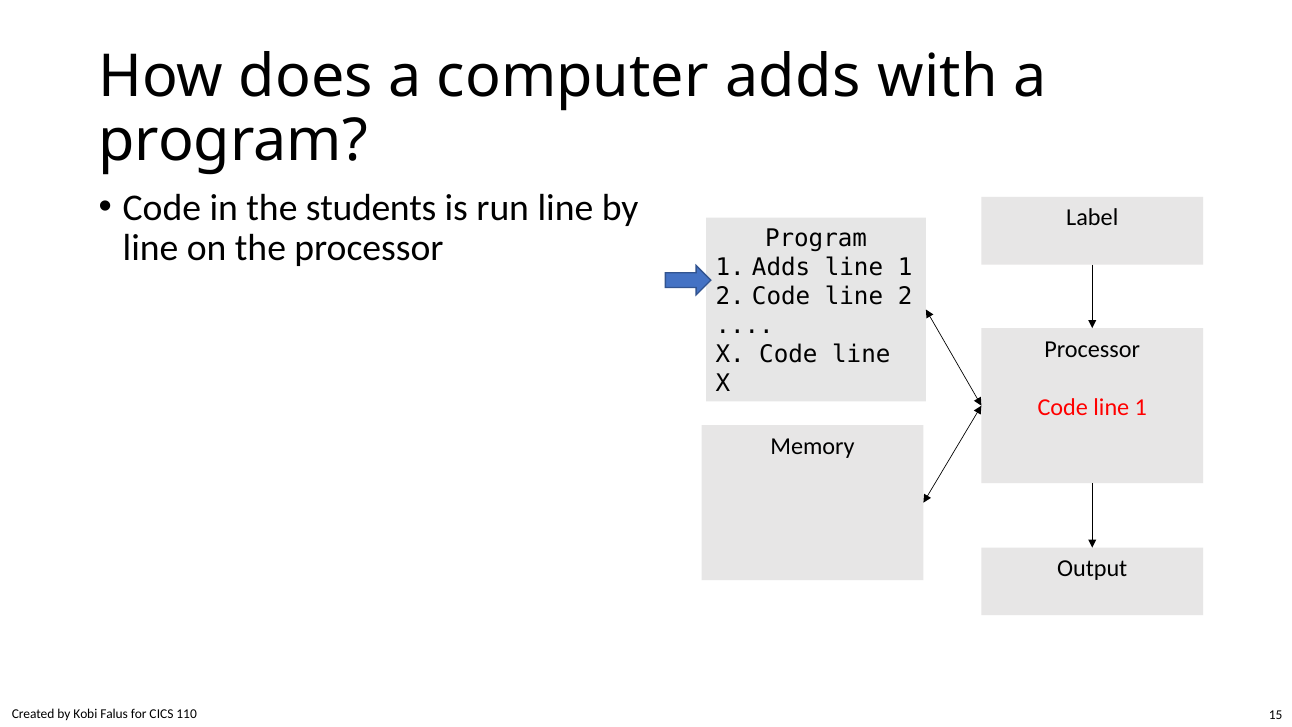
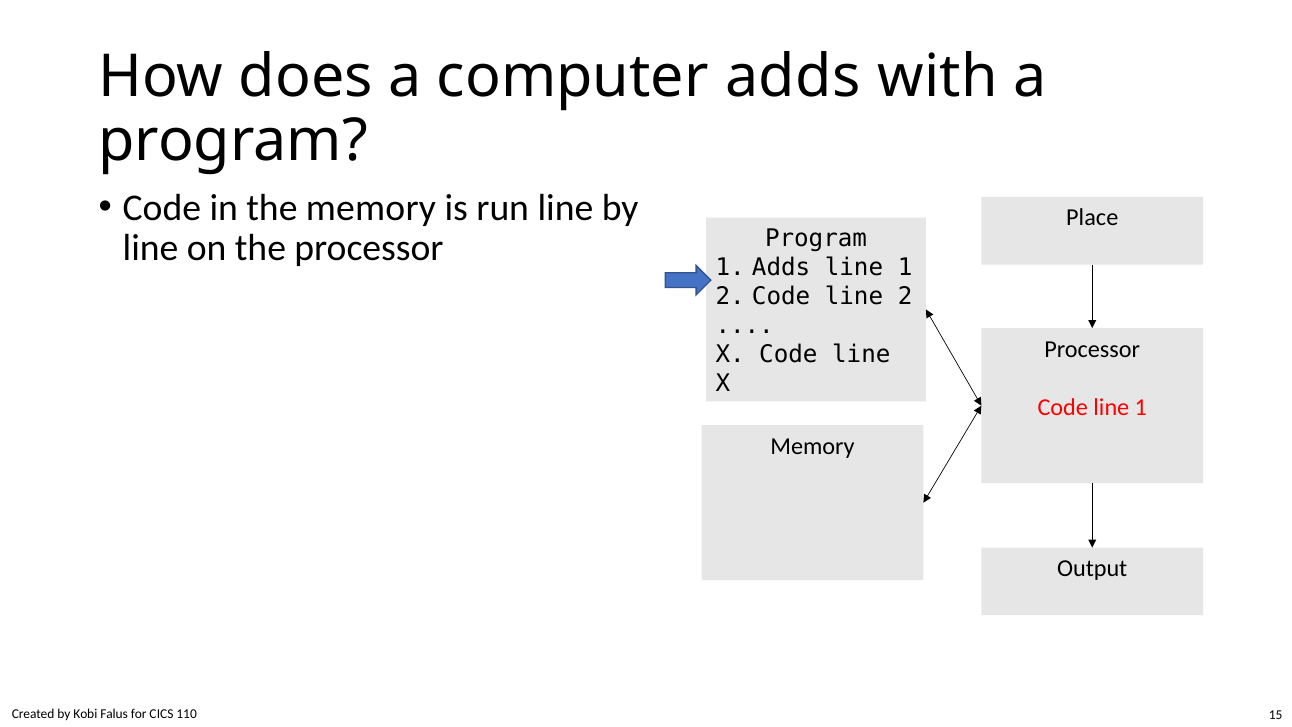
the students: students -> memory (371, 208)
Label: Label -> Place (1092, 218)
